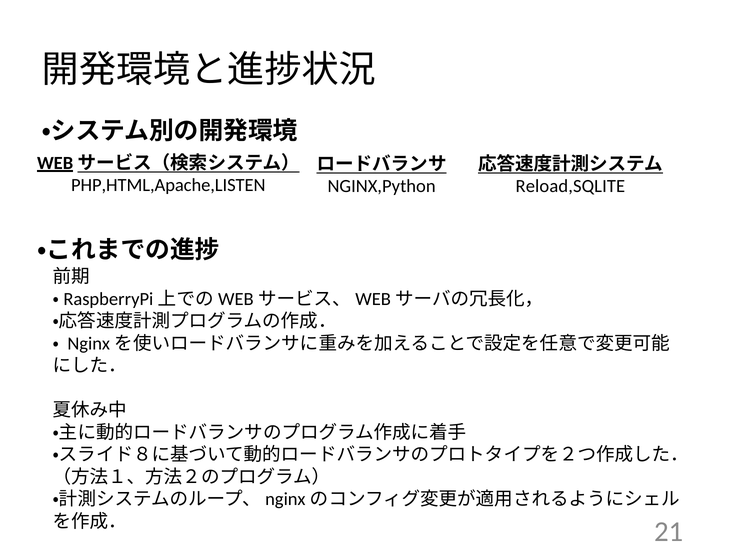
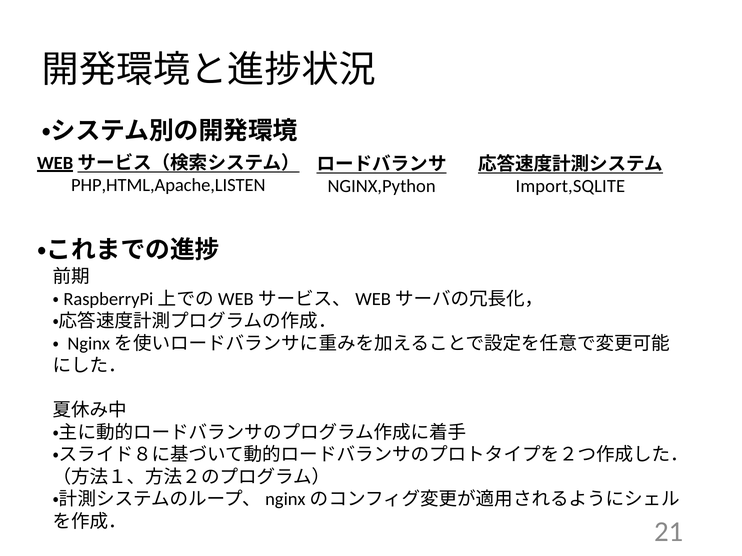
Reload,SQLITE: Reload,SQLITE -> Import,SQLITE (570, 187)
